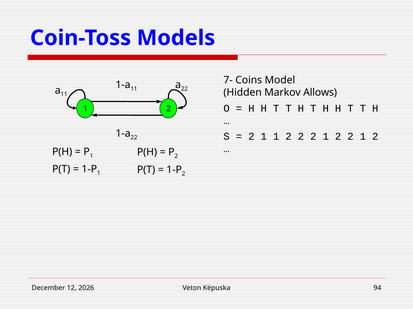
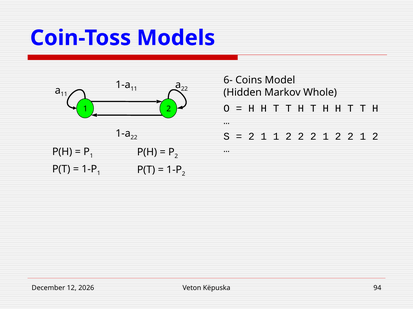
7-: 7- -> 6- (228, 80)
Allows: Allows -> Whole (320, 93)
